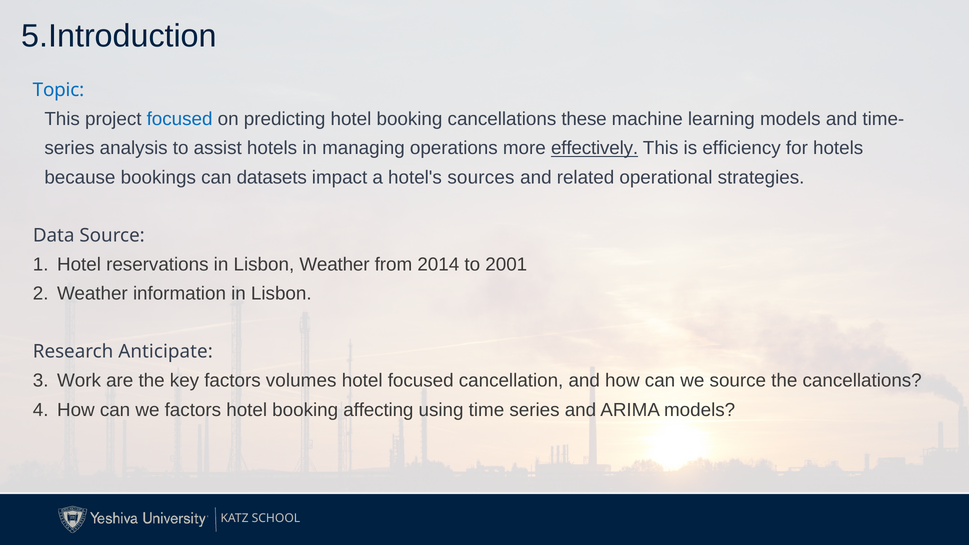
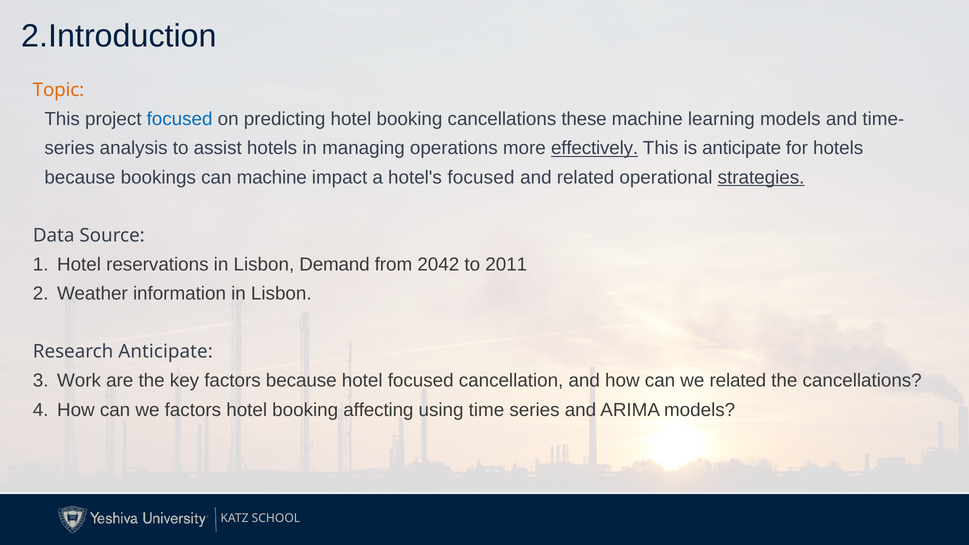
5.Introduction: 5.Introduction -> 2.Introduction (119, 36)
Topic colour: blue -> orange (58, 90)
is efficiency: efficiency -> anticipate (742, 148)
can datasets: datasets -> machine (272, 177)
hotel's sources: sources -> focused (481, 177)
strategies underline: none -> present (761, 177)
Lisbon Weather: Weather -> Demand (334, 265)
2014: 2014 -> 2042 (438, 265)
2001: 2001 -> 2011 (506, 265)
factors volumes: volumes -> because (301, 381)
we source: source -> related (738, 381)
